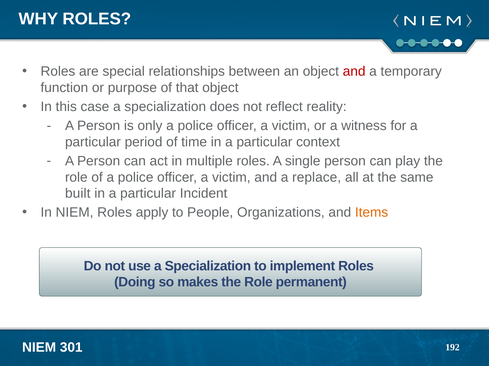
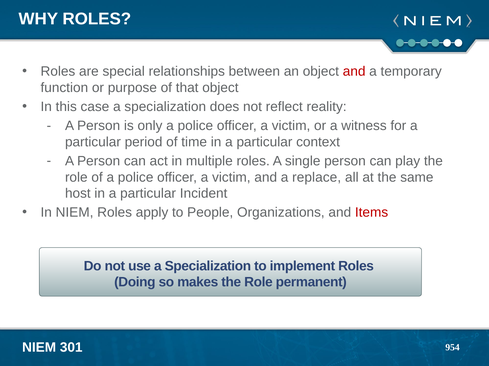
built: built -> host (78, 194)
Items colour: orange -> red (372, 213)
192: 192 -> 954 (453, 348)
